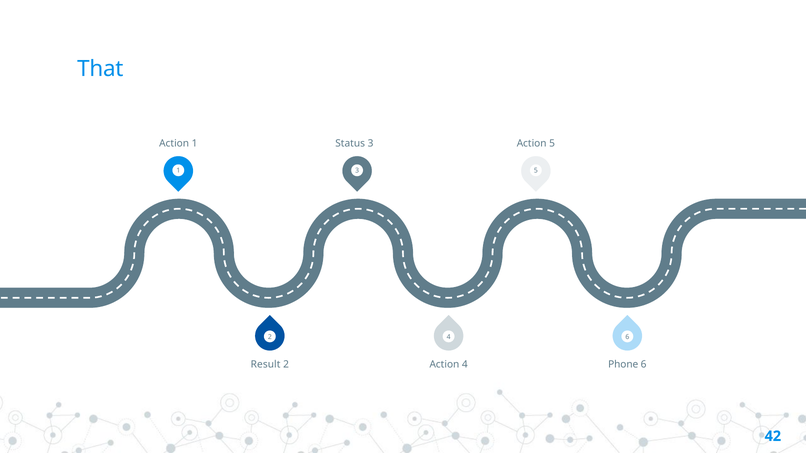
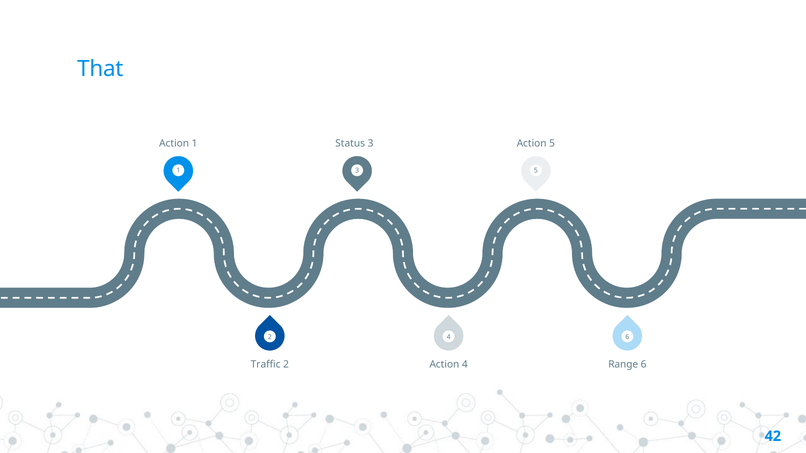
Result: Result -> Traffic (266, 365)
Phone: Phone -> Range (623, 365)
